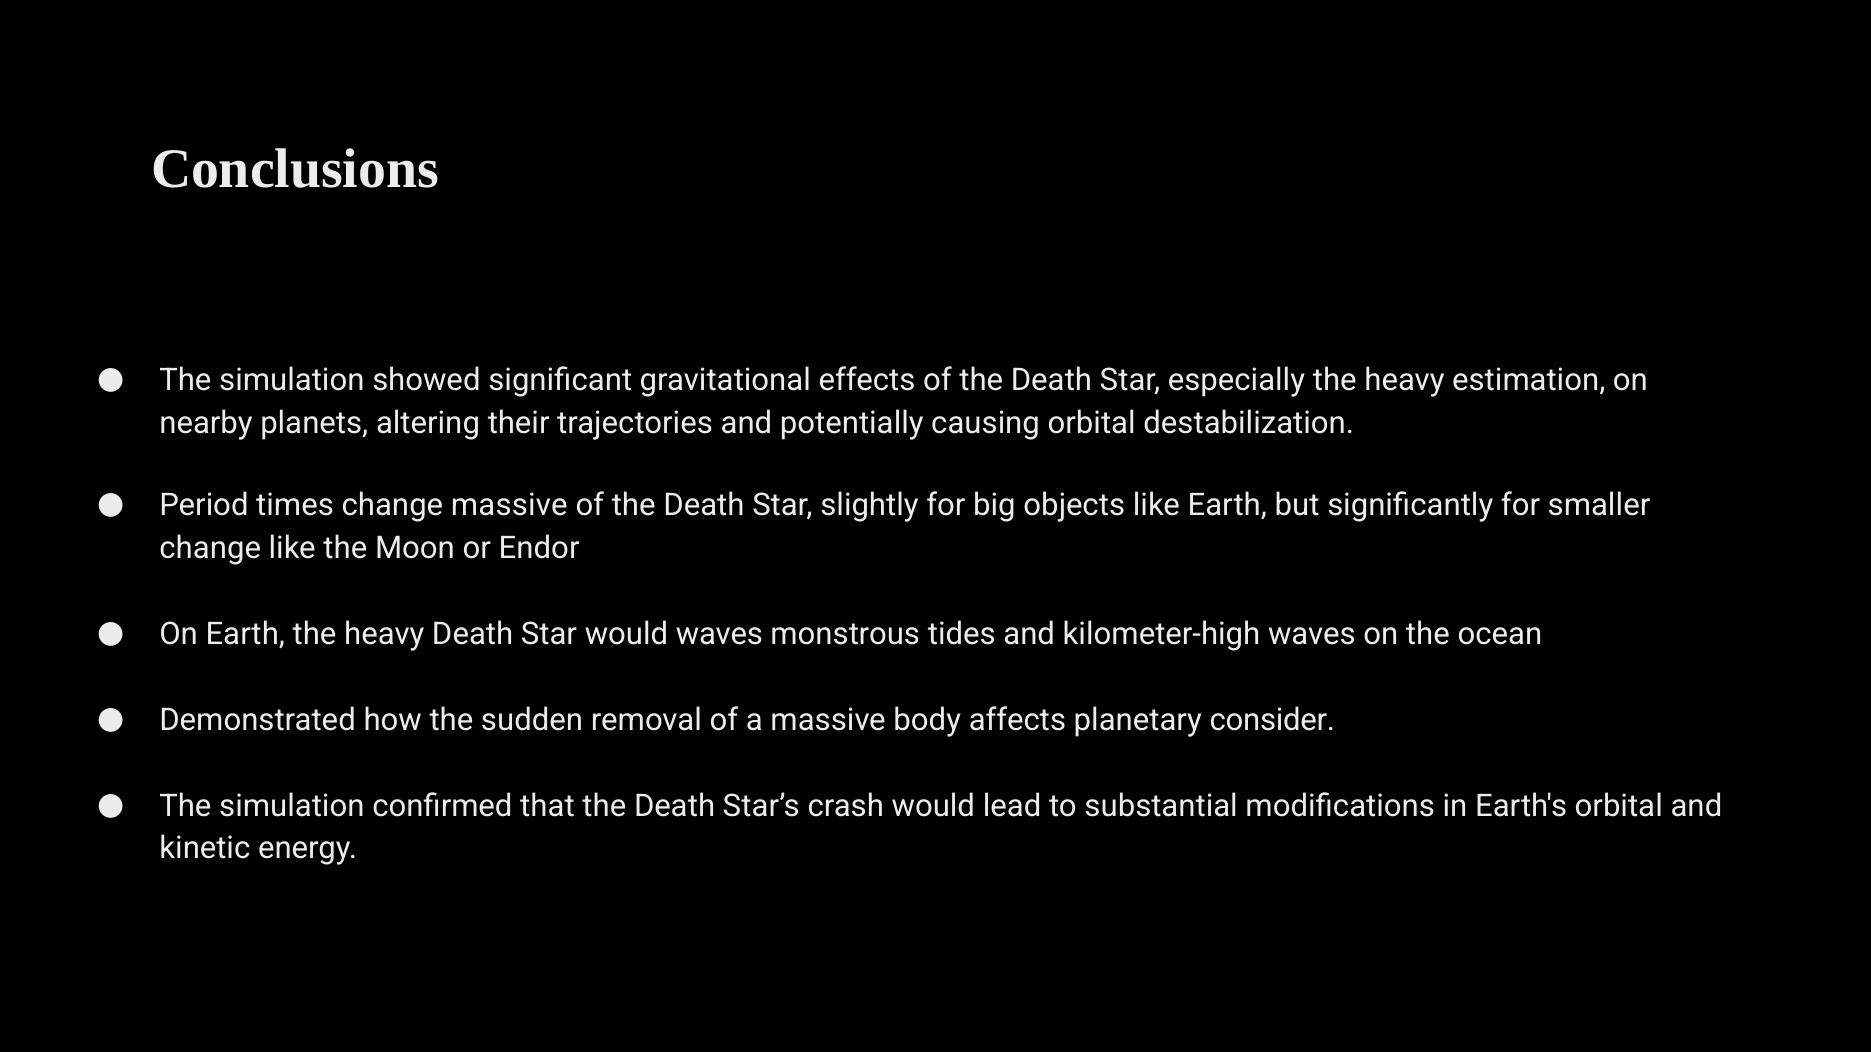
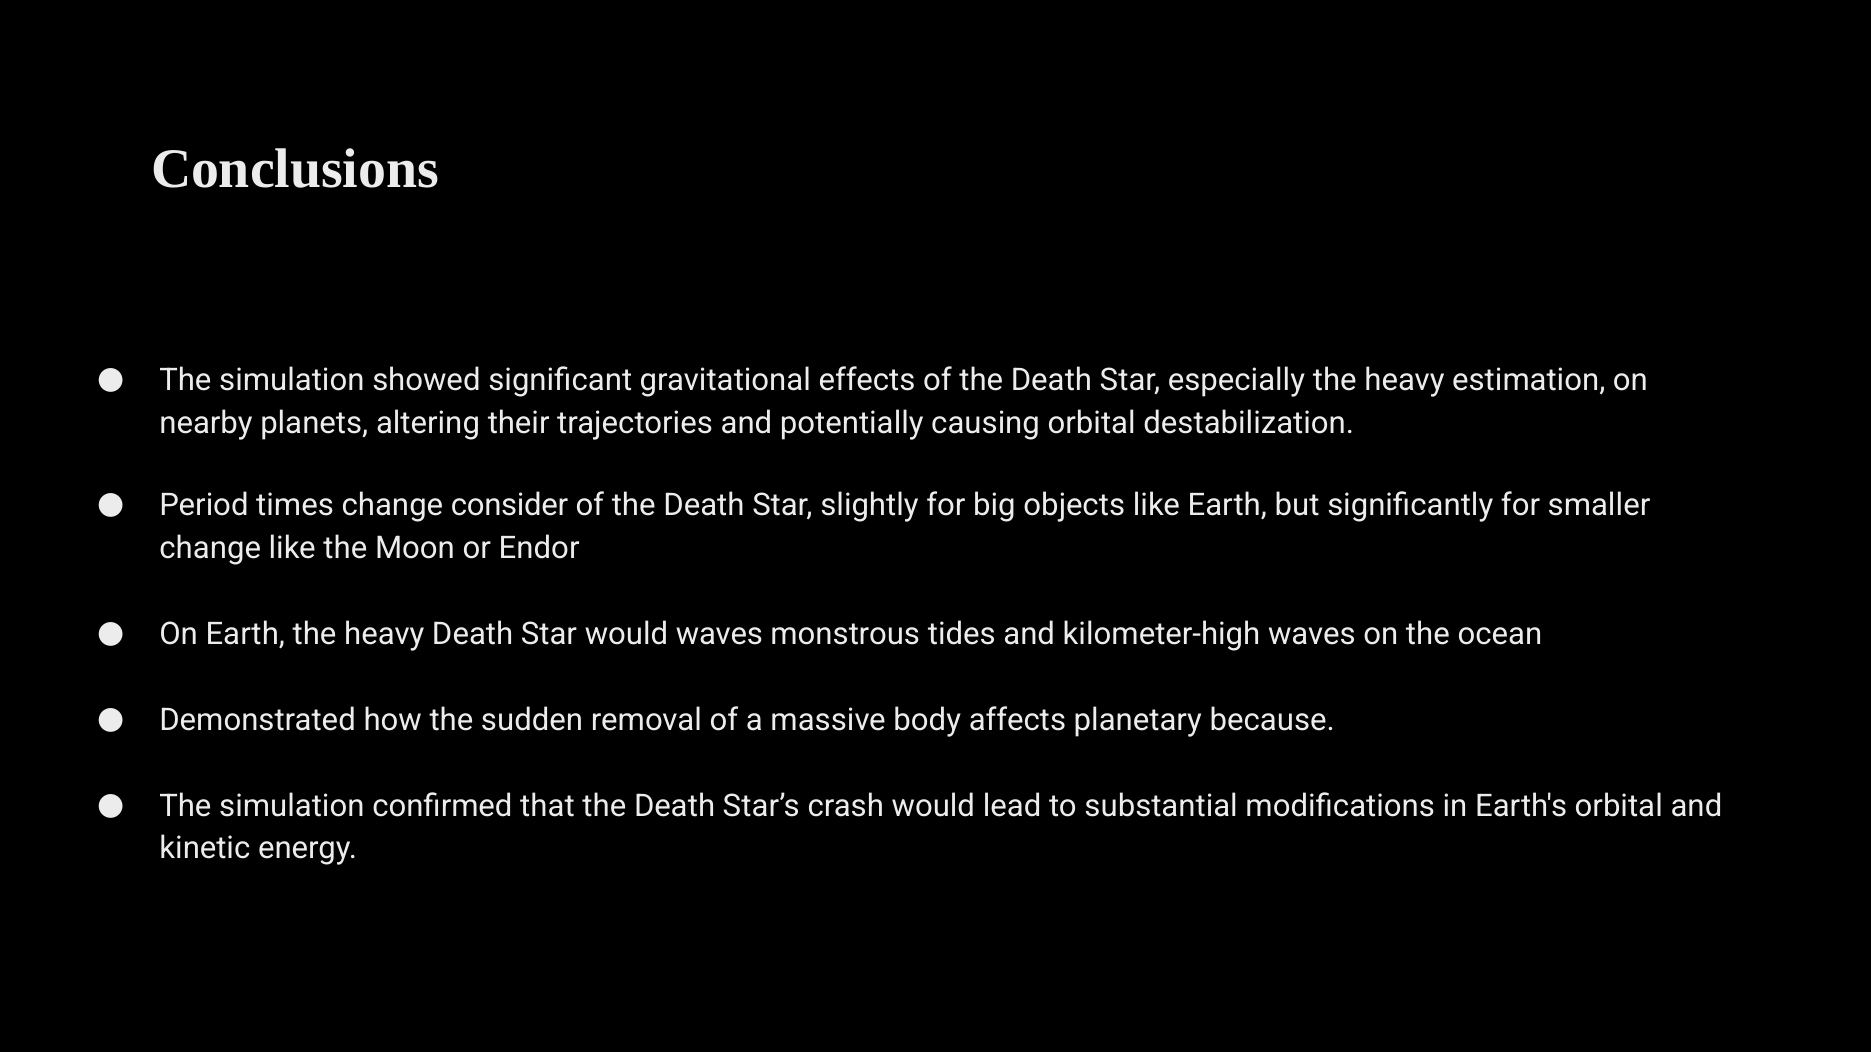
change massive: massive -> consider (510, 506)
consider: consider -> because (1272, 721)
